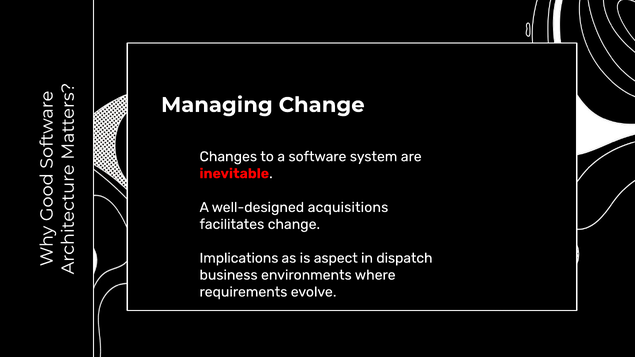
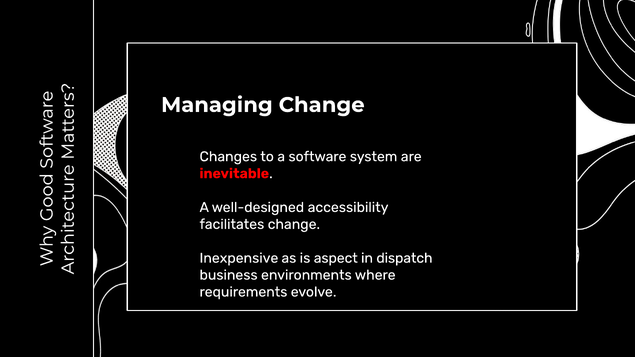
acquisitions: acquisitions -> accessibility (348, 207)
Implications: Implications -> Inexpensive (239, 258)
